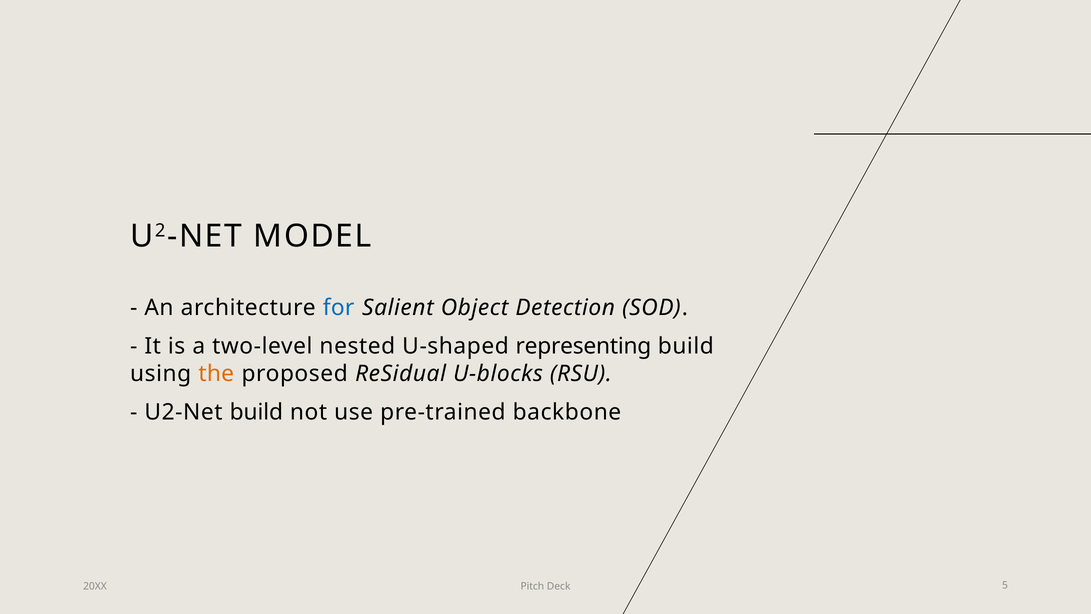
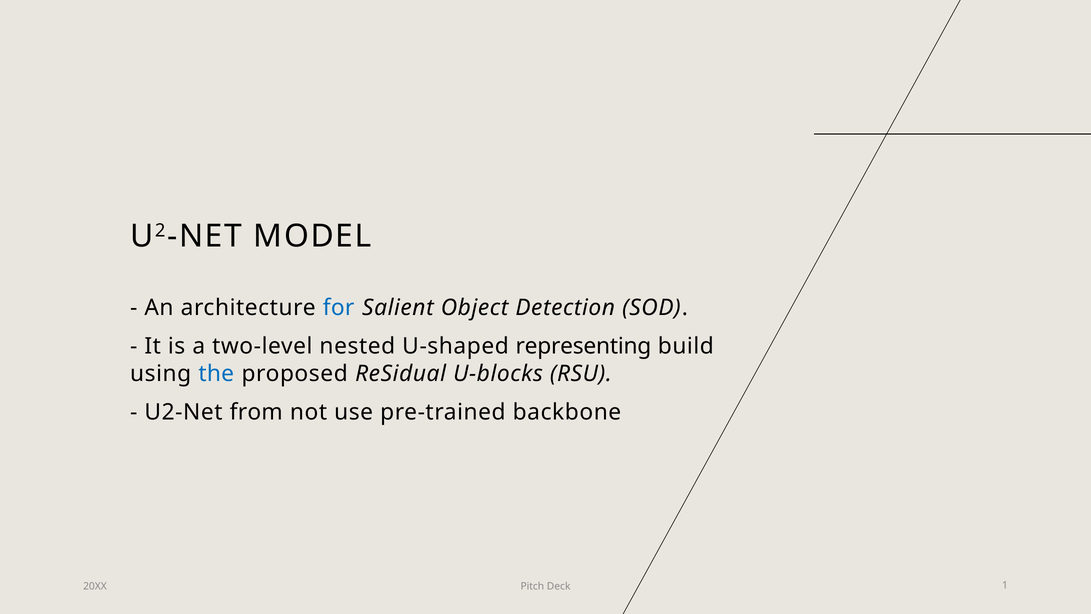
the colour: orange -> blue (216, 373)
U2-Net build: build -> from (256, 412)
5: 5 -> 1 (1005, 585)
